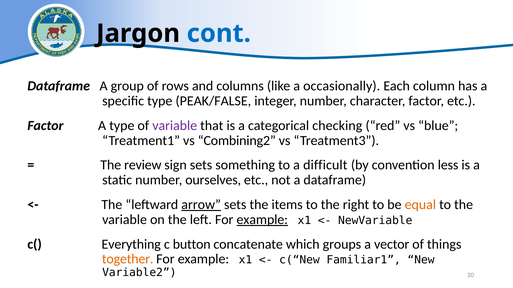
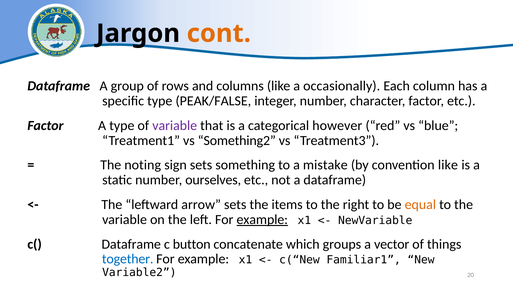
cont colour: blue -> orange (219, 33)
checking: checking -> however (337, 126)
Combining2: Combining2 -> Something2 (237, 141)
review: review -> noting (143, 165)
difficult: difficult -> mistake (325, 165)
convention less: less -> like (448, 165)
arrow underline: present -> none (201, 205)
c( Everything: Everything -> Dataframe (131, 245)
together colour: orange -> blue (128, 260)
